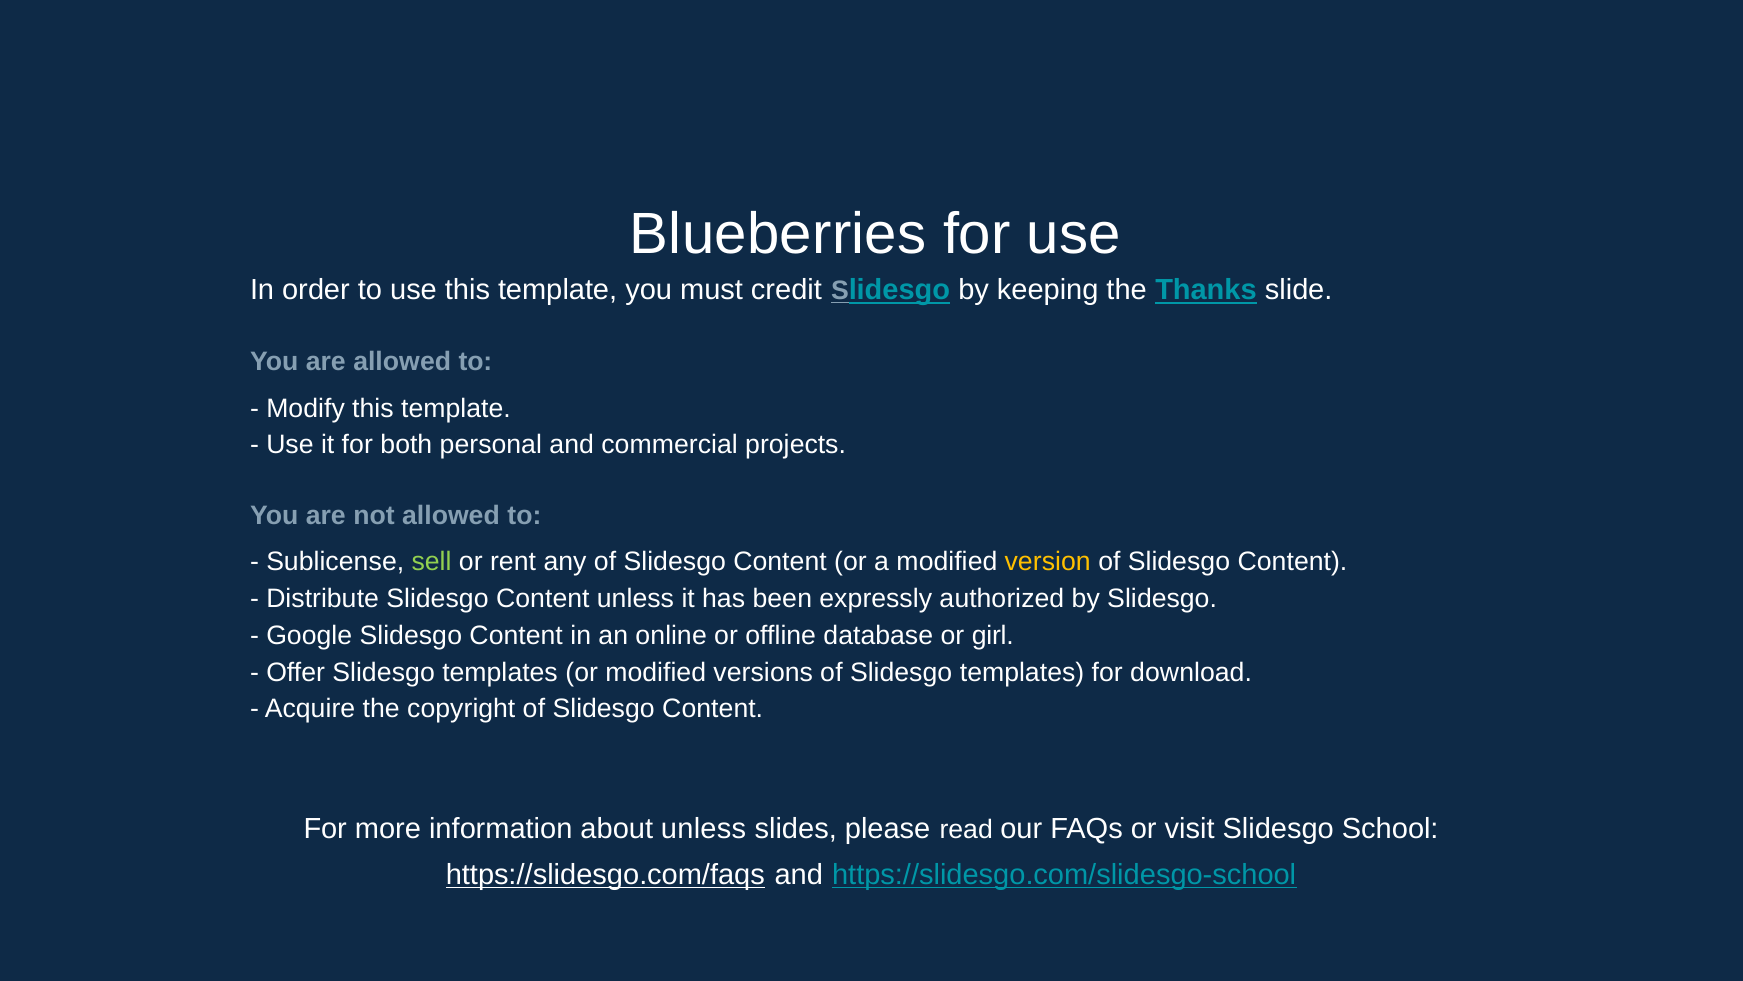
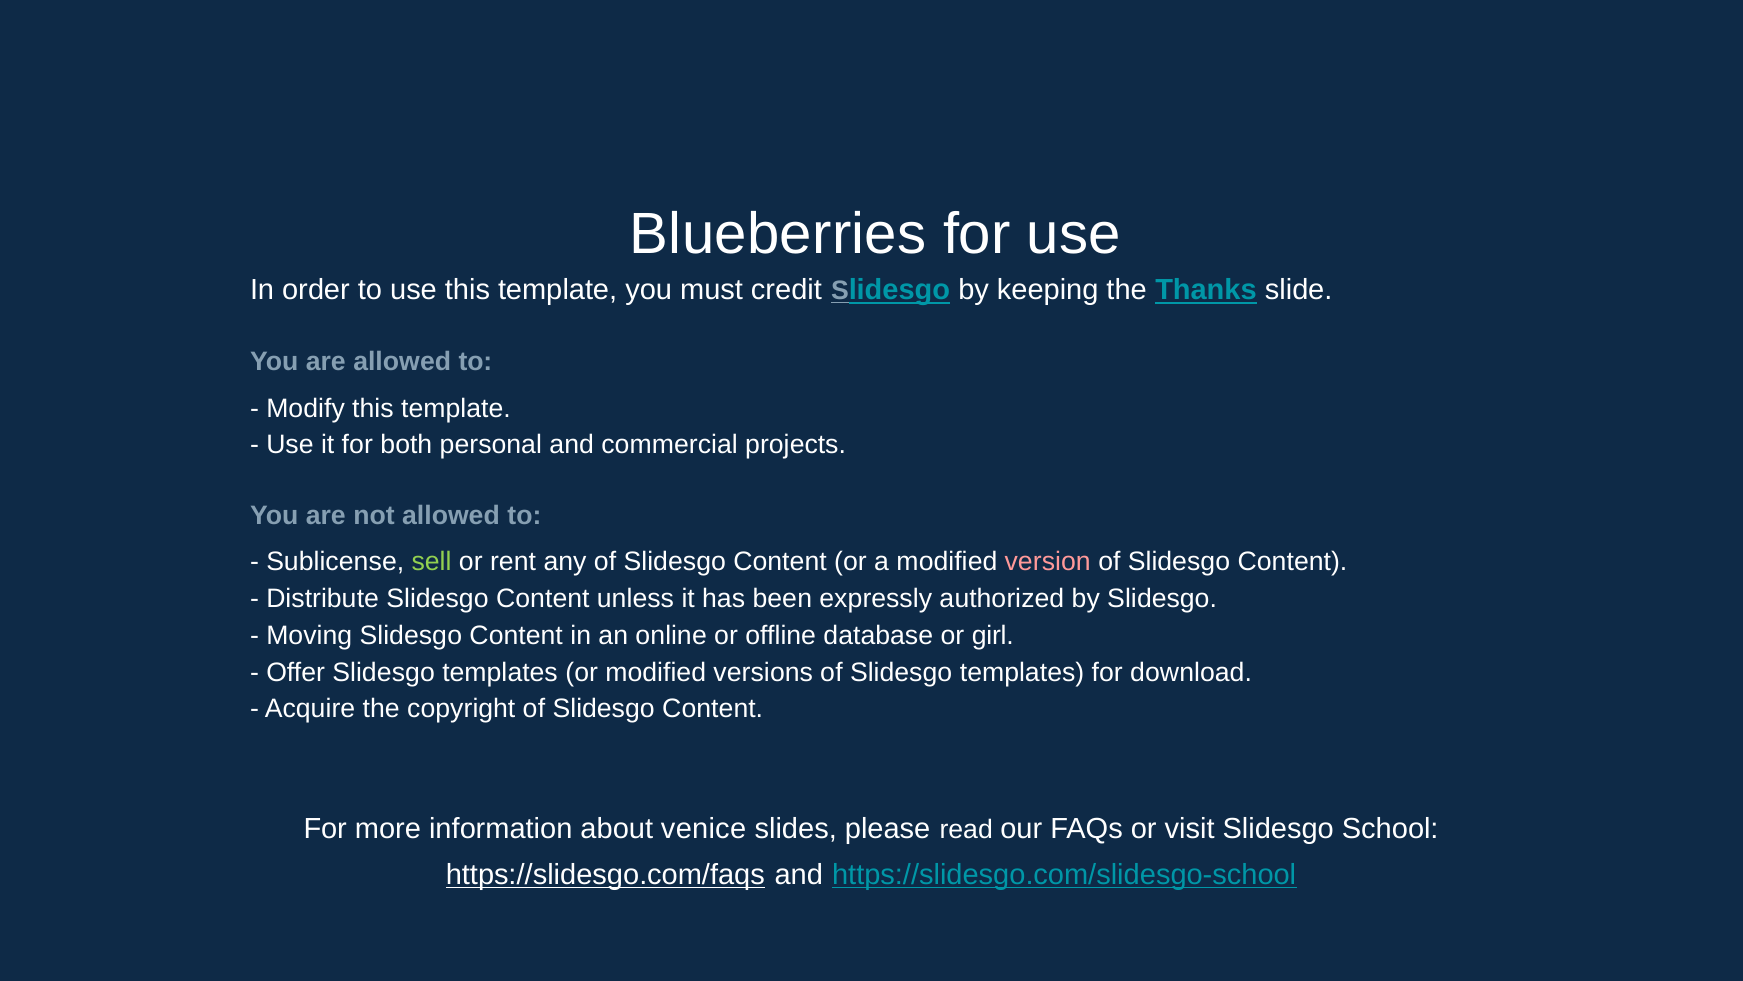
version colour: yellow -> pink (1048, 562)
Google: Google -> Moving (309, 635)
about unless: unless -> venice (704, 828)
